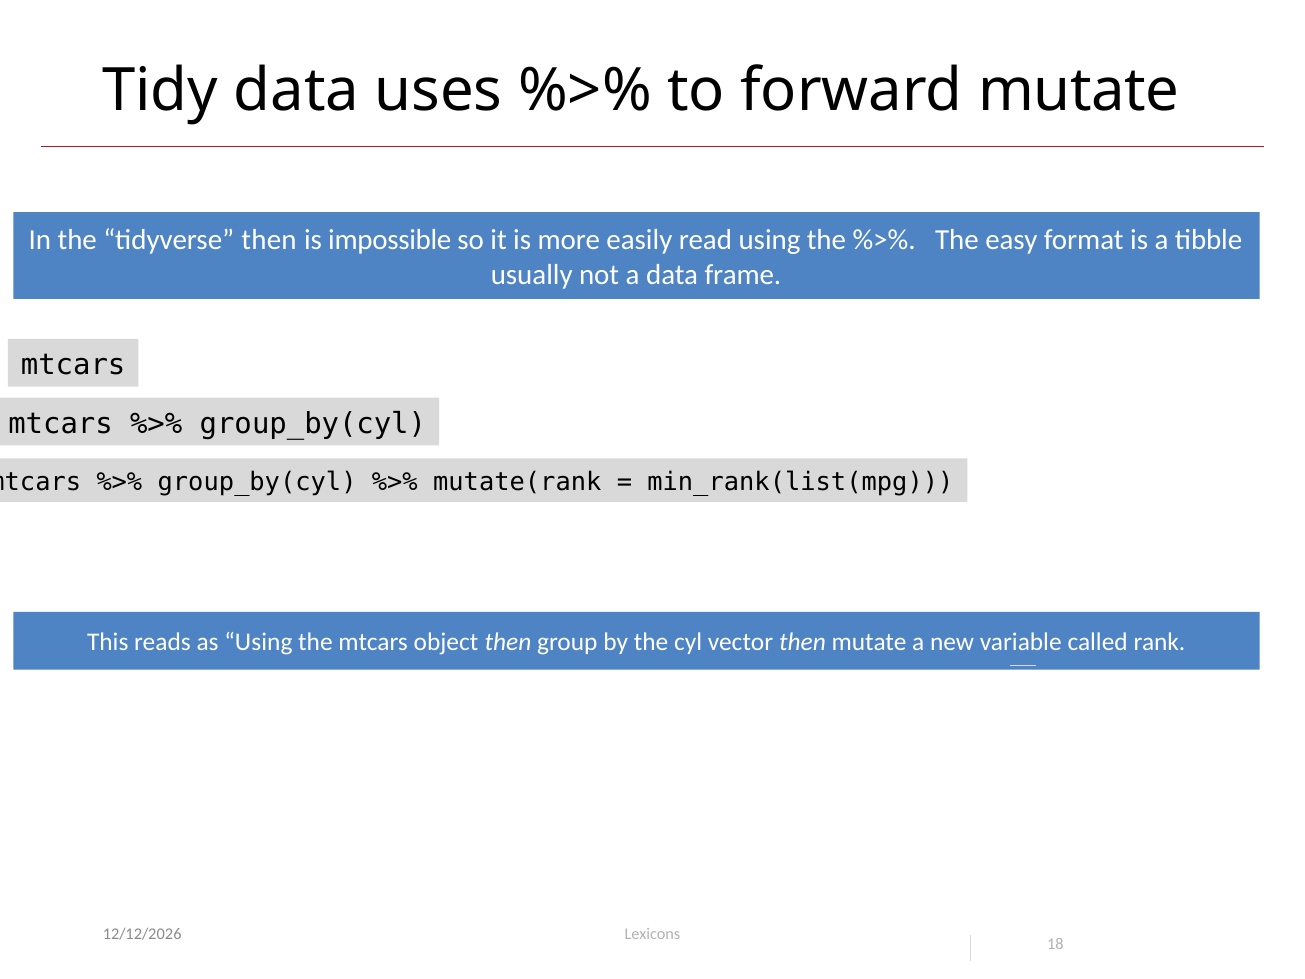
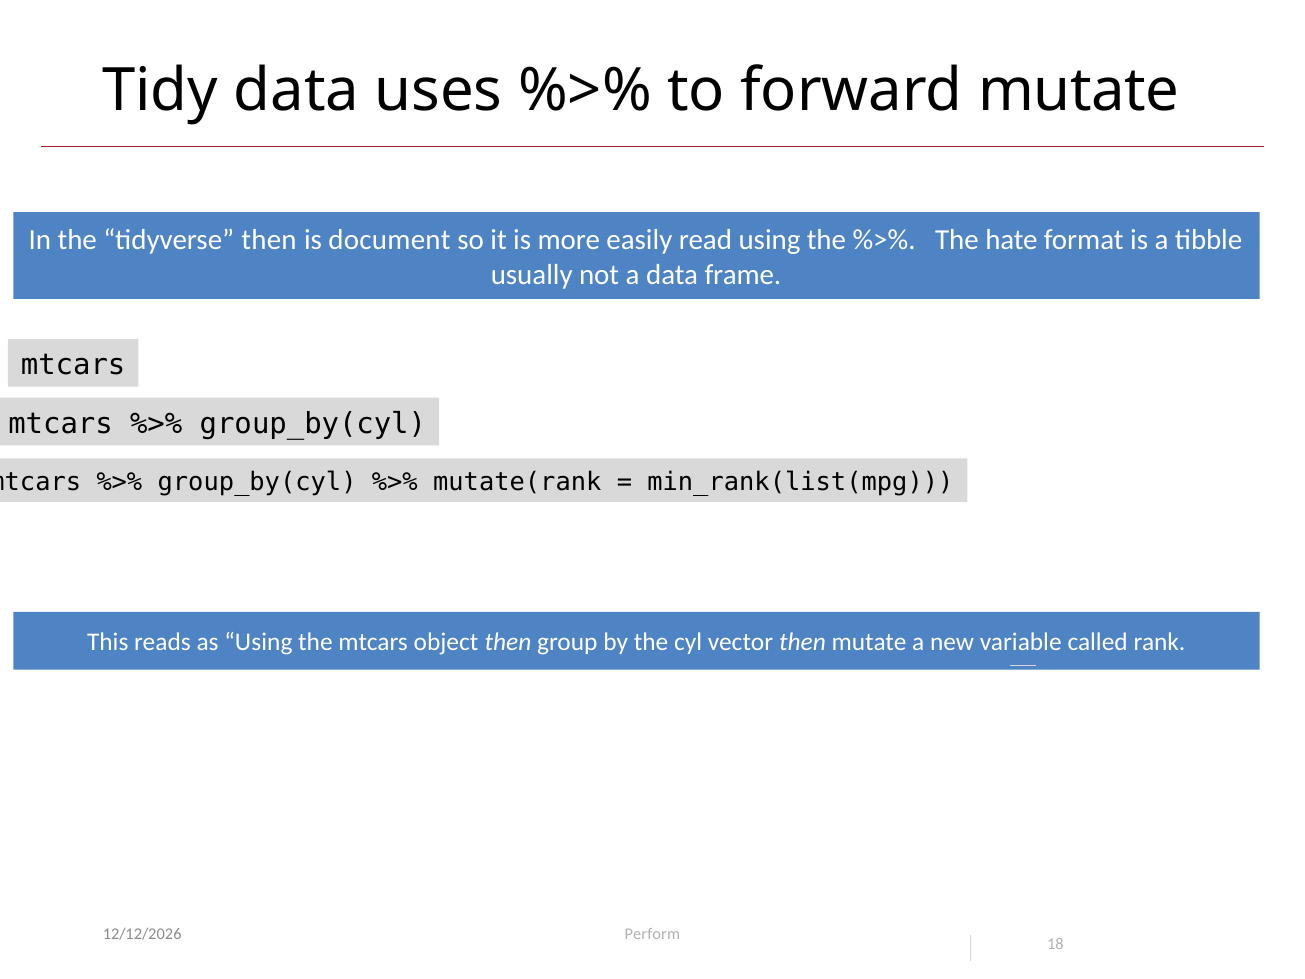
impossible: impossible -> document (390, 240)
easy: easy -> hate (1011, 240)
Lexicons: Lexicons -> Perform (652, 934)
